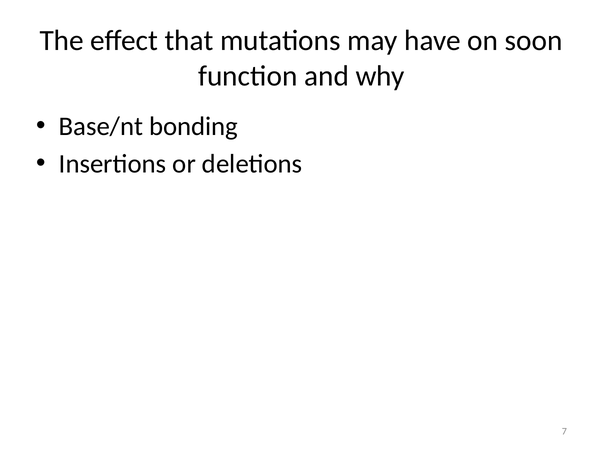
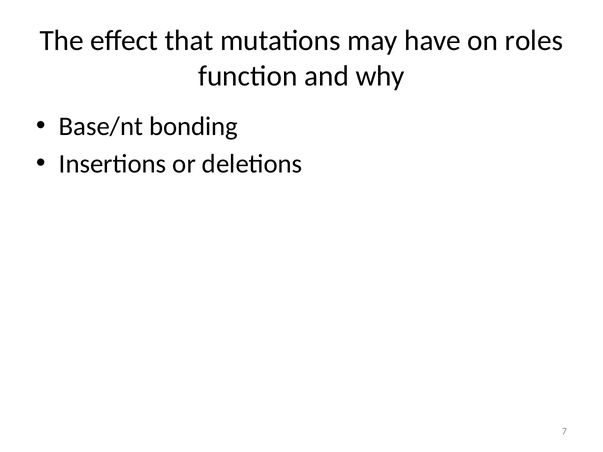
soon: soon -> roles (534, 41)
